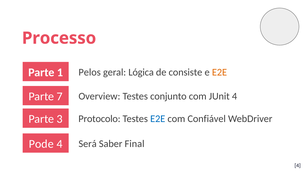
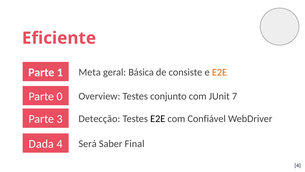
Processo: Processo -> Eficiente (59, 38)
Pelos: Pelos -> Meta (90, 72)
Lógica: Lógica -> Básica (141, 72)
7: 7 -> 0 (60, 96)
JUnit 4: 4 -> 7 (235, 96)
Protocolo: Protocolo -> Detecção (99, 119)
E2E colour: blue -> black (158, 119)
Pode: Pode -> Dada (41, 143)
